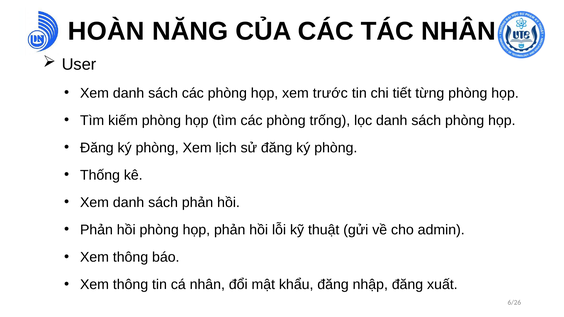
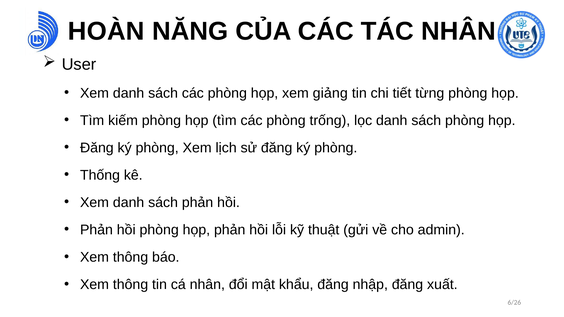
trước: trước -> giảng (330, 93)
